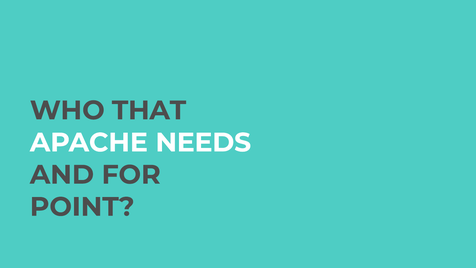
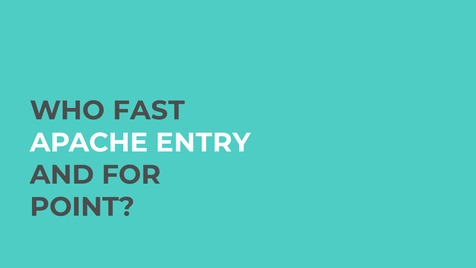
THAT: THAT -> FAST (149, 110)
NEEDS: NEEDS -> ENTRY (203, 142)
